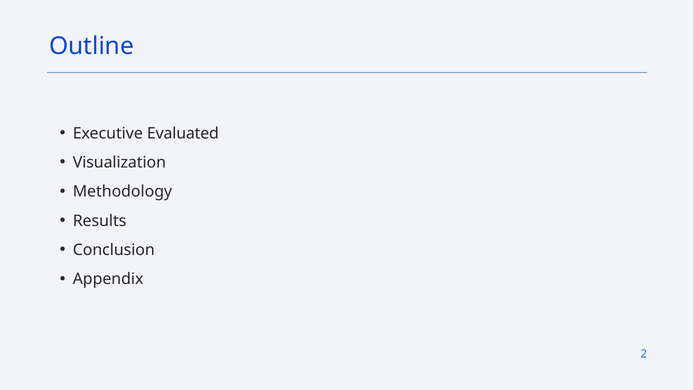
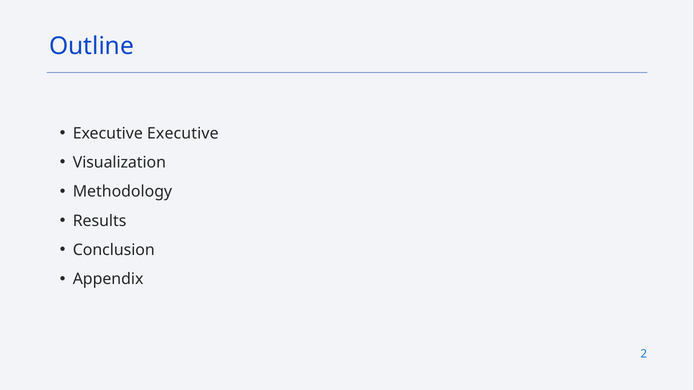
Executive Evaluated: Evaluated -> Executive (183, 134)
